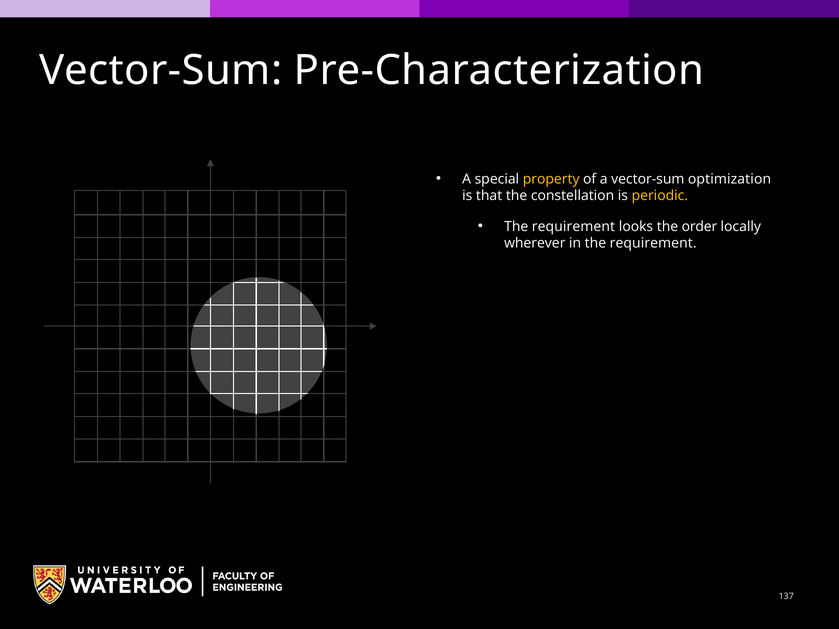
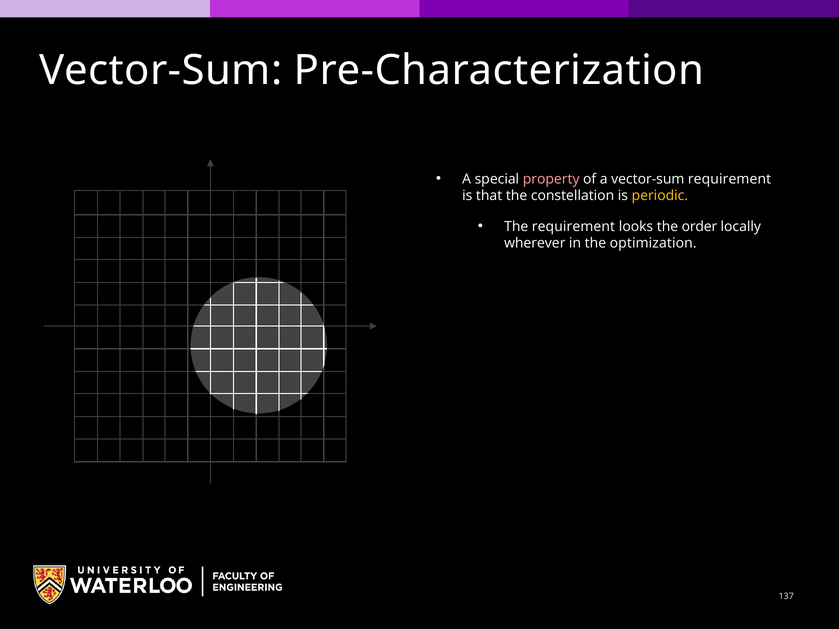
property colour: yellow -> pink (551, 179)
vector-sum optimization: optimization -> requirement (730, 179)
in the requirement: requirement -> optimization (653, 243)
